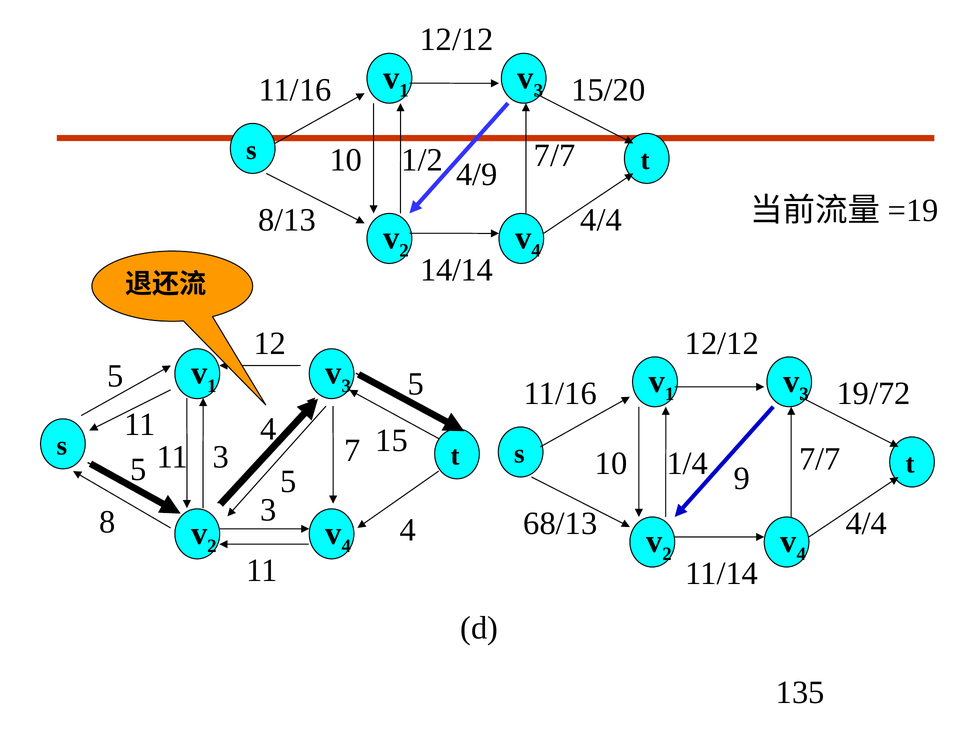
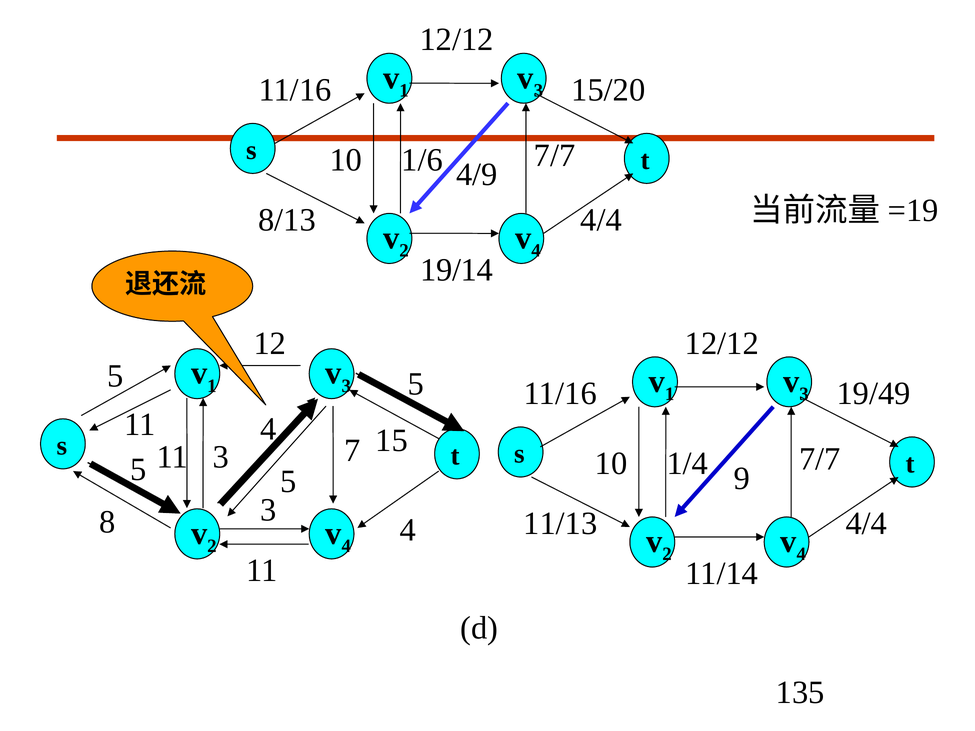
1/2: 1/2 -> 1/6 (422, 160)
14/14: 14/14 -> 19/14 (457, 270)
19/72: 19/72 -> 19/49 (874, 394)
68/13: 68/13 -> 11/13 (560, 524)
